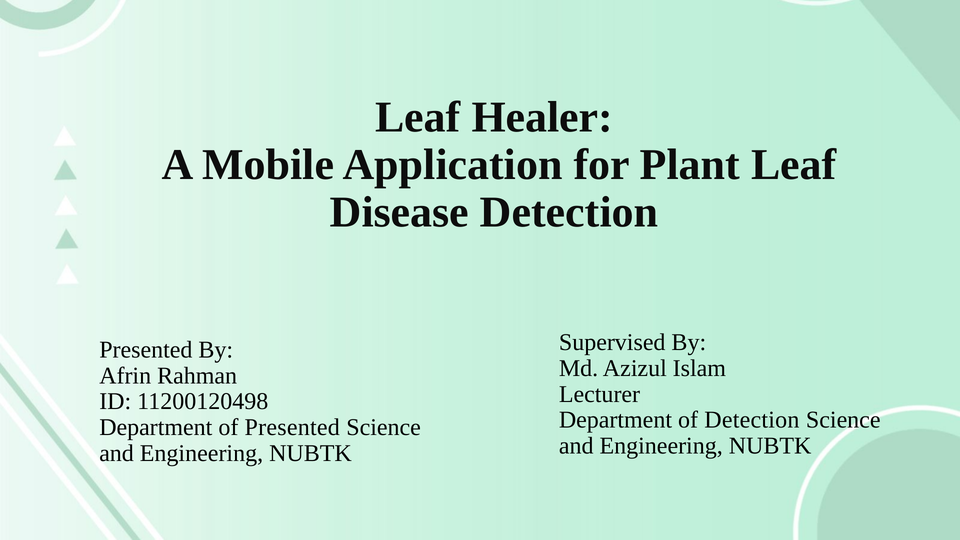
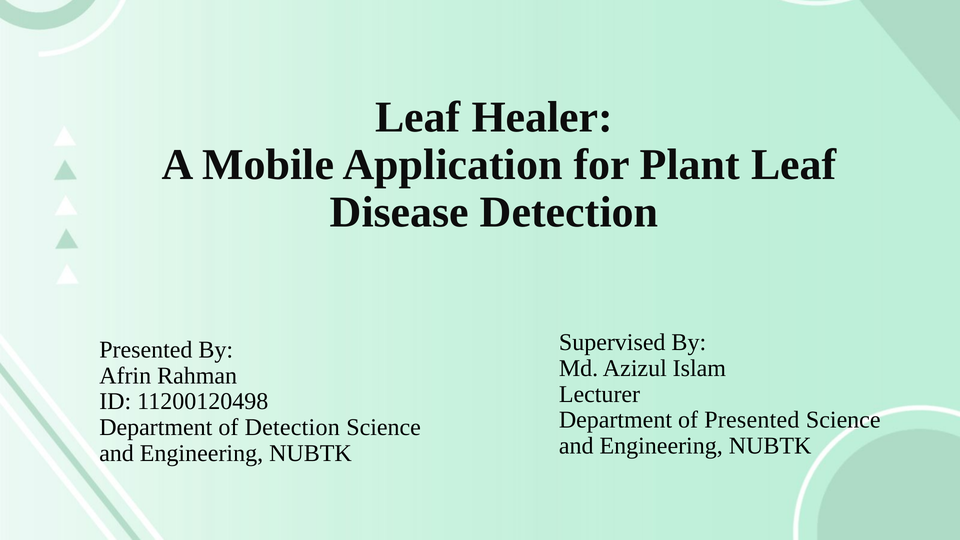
of Detection: Detection -> Presented (752, 420)
of Presented: Presented -> Detection (292, 427)
